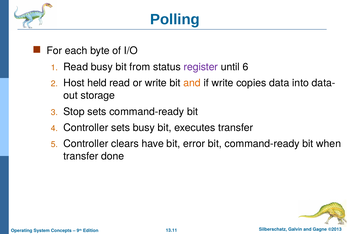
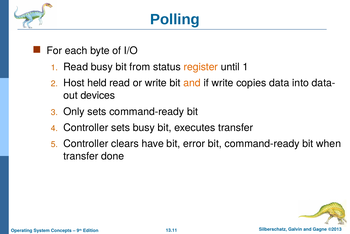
register colour: purple -> orange (201, 67)
until 6: 6 -> 1 (246, 67)
storage: storage -> devices (98, 95)
Stop: Stop -> Only (74, 111)
